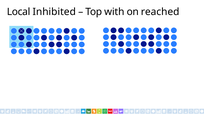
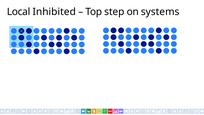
with: with -> step (114, 12)
reached: reached -> systems (160, 12)
